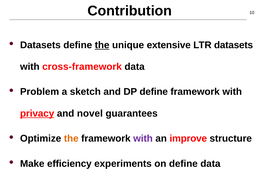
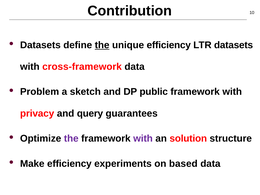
unique extensive: extensive -> efficiency (169, 45)
DP define: define -> public (154, 92)
privacy underline: present -> none (37, 113)
novel: novel -> query (90, 113)
the colour: orange -> purple (71, 139)
improve: improve -> solution (188, 139)
on define: define -> based (183, 164)
